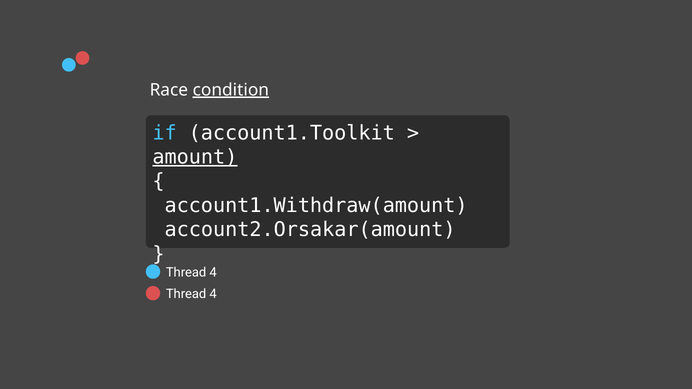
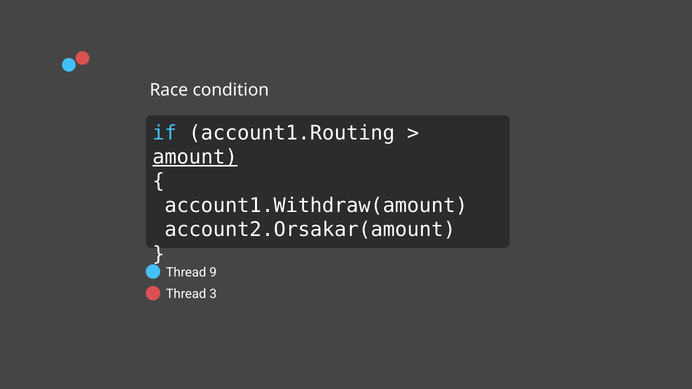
condition underline: present -> none (231, 90)
account1.Toolkit: account1.Toolkit -> account1.Routing (292, 133)
4: 4 -> 9 (213, 273)
4: 4 -> 3 (213, 294)
